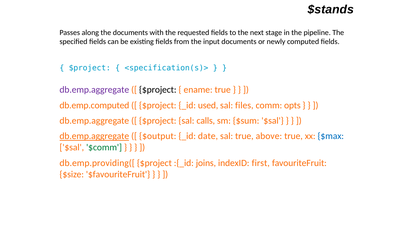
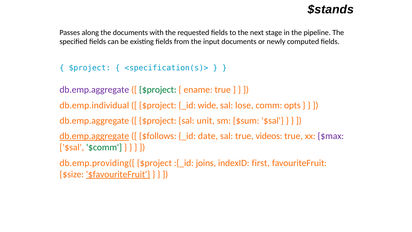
$project colour: black -> green (158, 90)
db.emp.computed: db.emp.computed -> db.emp.individual (94, 105)
used: used -> wide (208, 105)
files: files -> lose (244, 105)
calls: calls -> unit (206, 121)
$output: $output -> $follows (158, 136)
above: above -> videos (269, 136)
$max colour: blue -> purple (331, 136)
$favouriteFruit underline: none -> present (118, 174)
